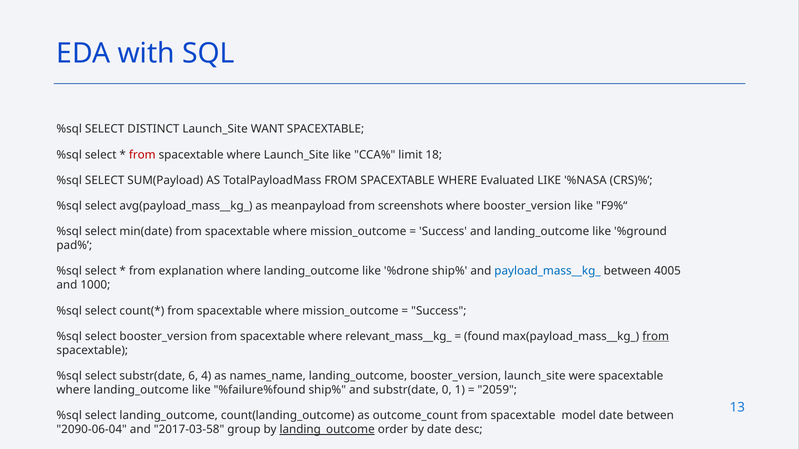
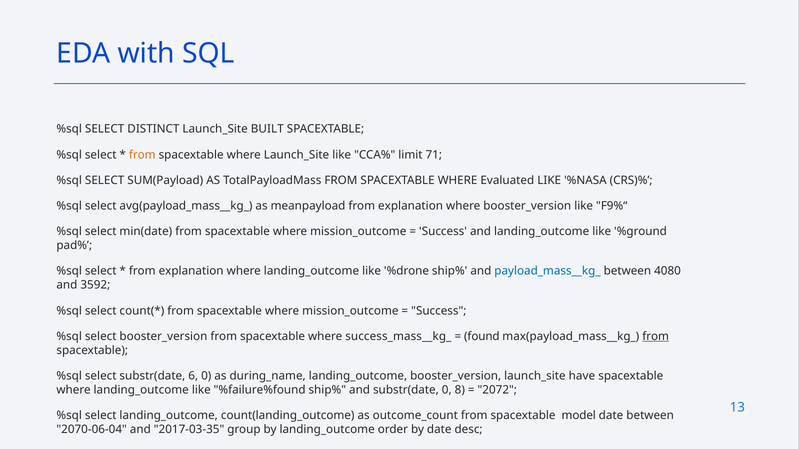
WANT: WANT -> BUILT (267, 129)
from colour: red -> orange (142, 155)
18: 18 -> 71 (434, 155)
meanpayload from screenshots: screenshots -> explanation (411, 206)
4005: 4005 -> 4080 (668, 271)
1000: 1000 -> 3592 (95, 285)
relevant_mass__kg_: relevant_mass__kg_ -> success_mass__kg_ (398, 337)
6 4: 4 -> 0 (206, 376)
names_name: names_name -> during_name (268, 376)
were: were -> have (582, 376)
1: 1 -> 8 (460, 390)
2059: 2059 -> 2072 (497, 390)
2090-06-04: 2090-06-04 -> 2070-06-04 (92, 430)
2017-03-58: 2017-03-58 -> 2017-03-35 (189, 430)
landing_outcome underline: present -> none (327, 430)
